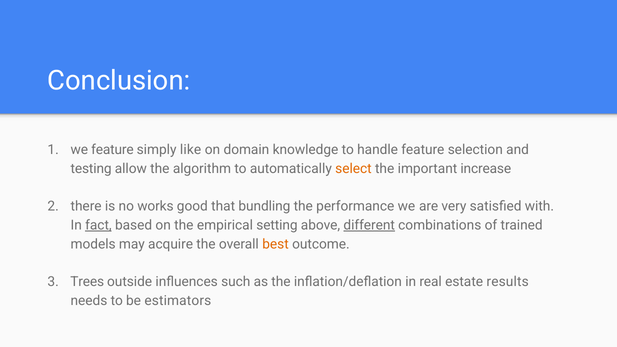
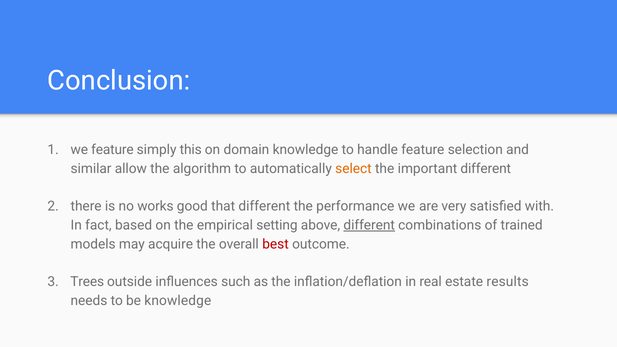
like: like -> this (191, 150)
testing: testing -> similar (91, 169)
important increase: increase -> different (486, 169)
that bundling: bundling -> different (264, 206)
fact underline: present -> none (98, 225)
best colour: orange -> red (276, 244)
be estimators: estimators -> knowledge (178, 301)
